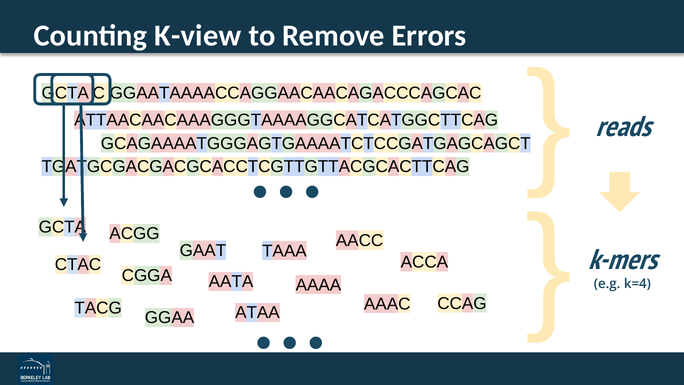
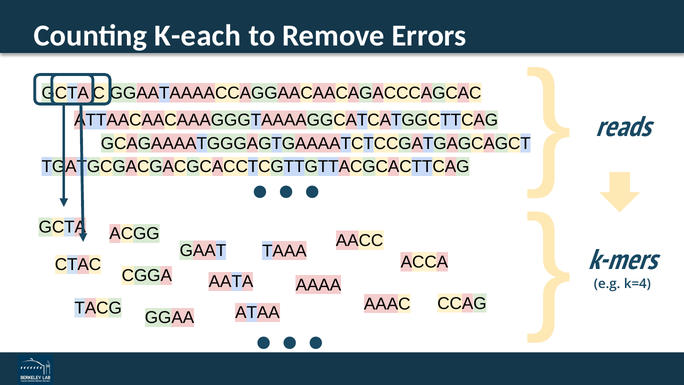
K-view: K-view -> K-each (198, 36)
